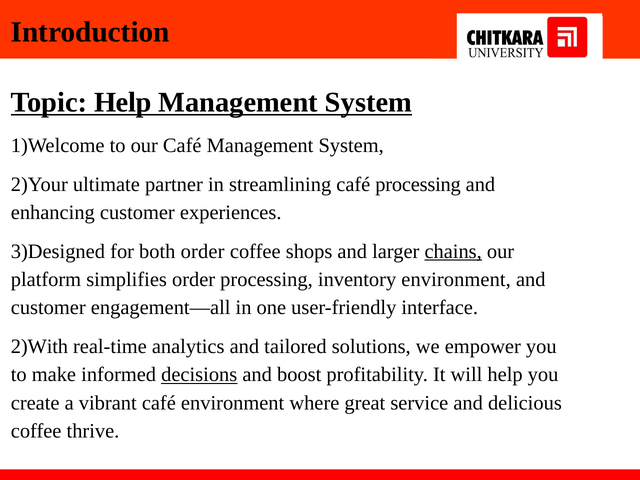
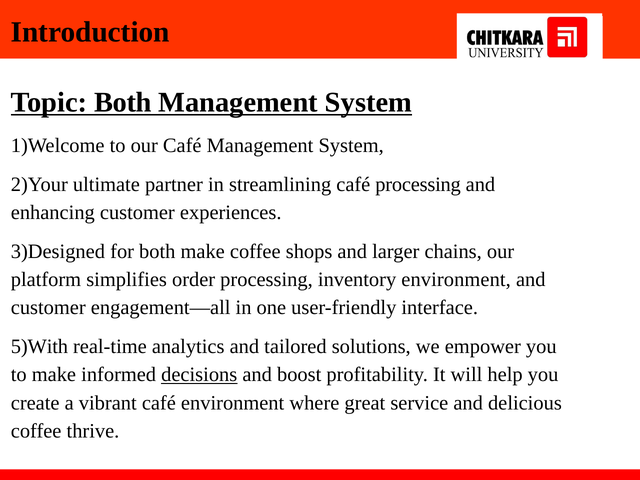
Topic Help: Help -> Both (123, 102)
both order: order -> make (203, 251)
chains underline: present -> none (453, 251)
2)With: 2)With -> 5)With (39, 347)
